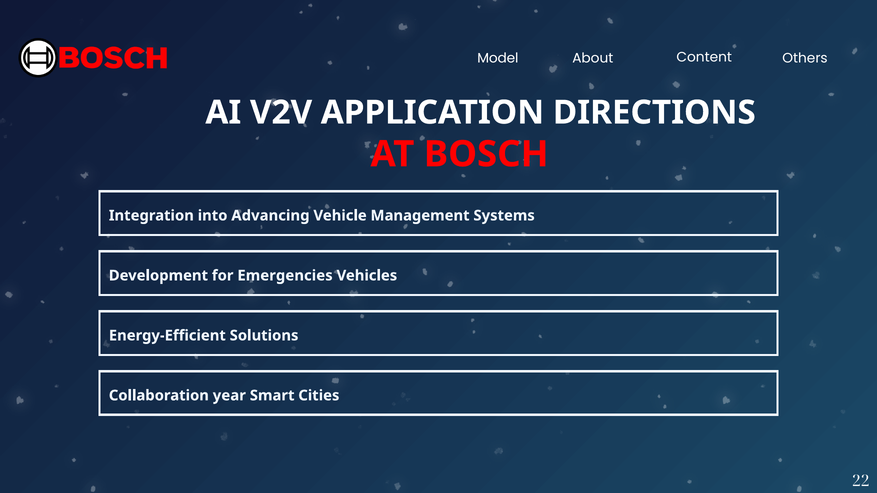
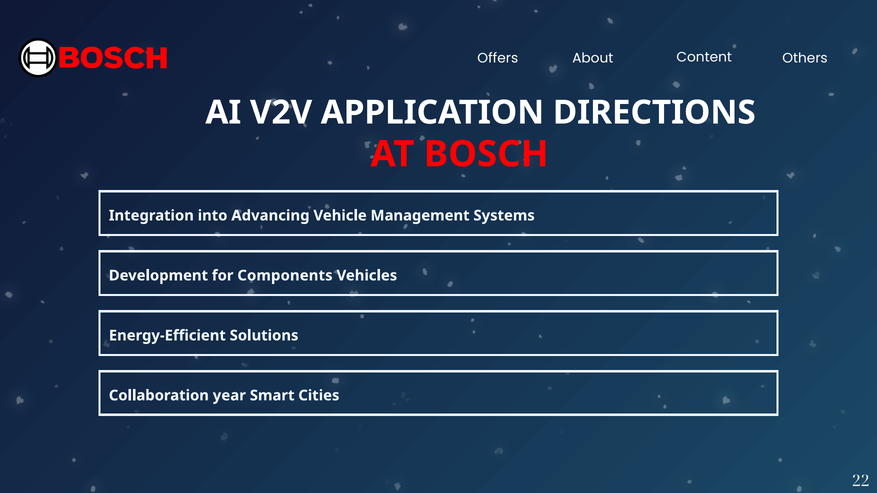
Model: Model -> Offers (498, 58)
Emergencies: Emergencies -> Components (285, 276)
